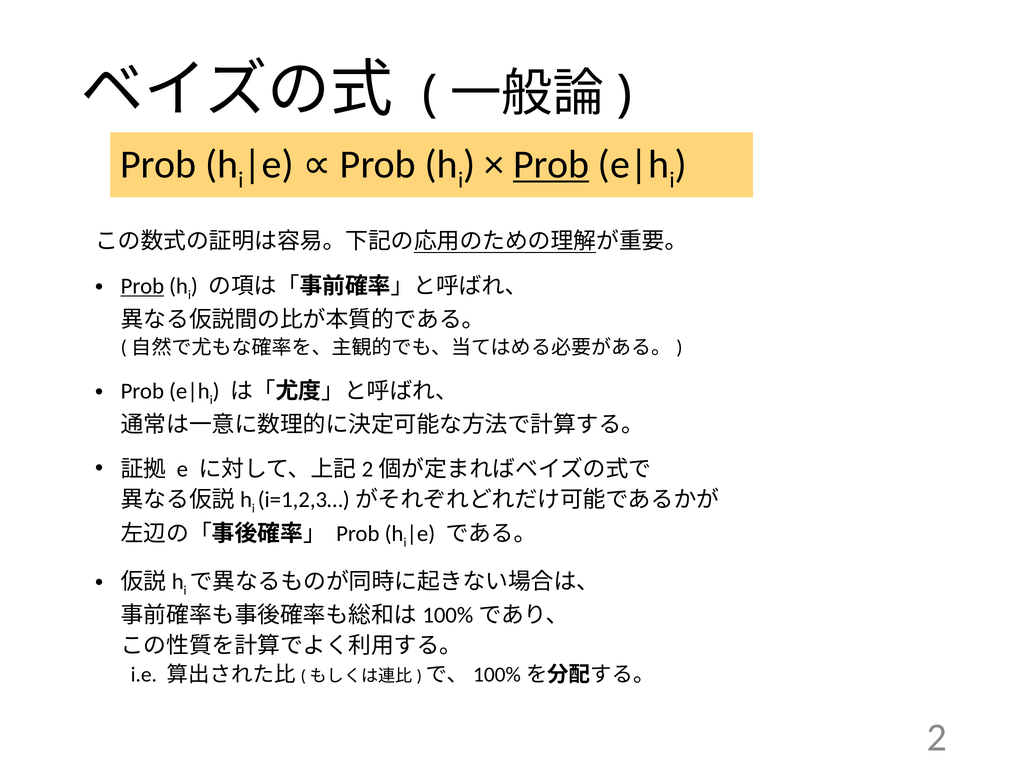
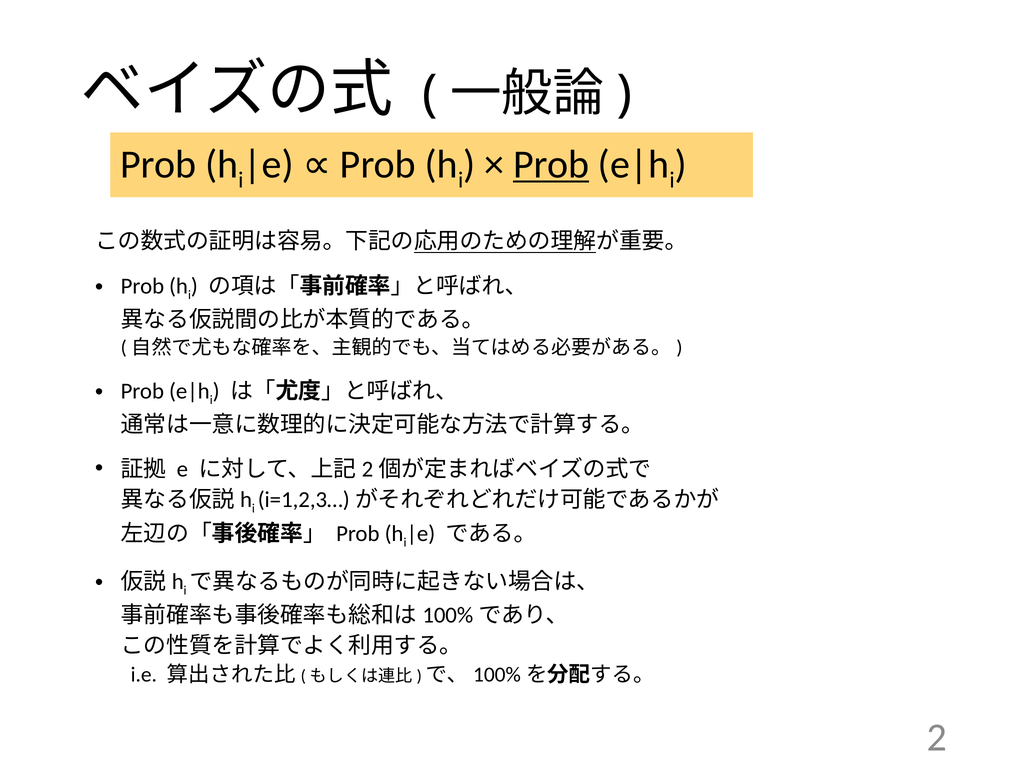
Prob underline: present -> none (142, 286)
